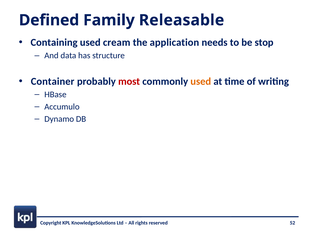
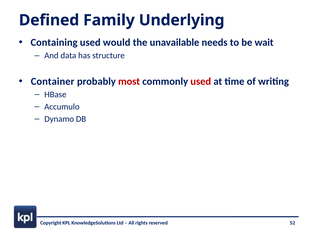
Releasable: Releasable -> Underlying (182, 20)
cream: cream -> would (117, 43)
application: application -> unavailable (175, 43)
stop: stop -> wait (264, 43)
used colour: orange -> red (201, 82)
